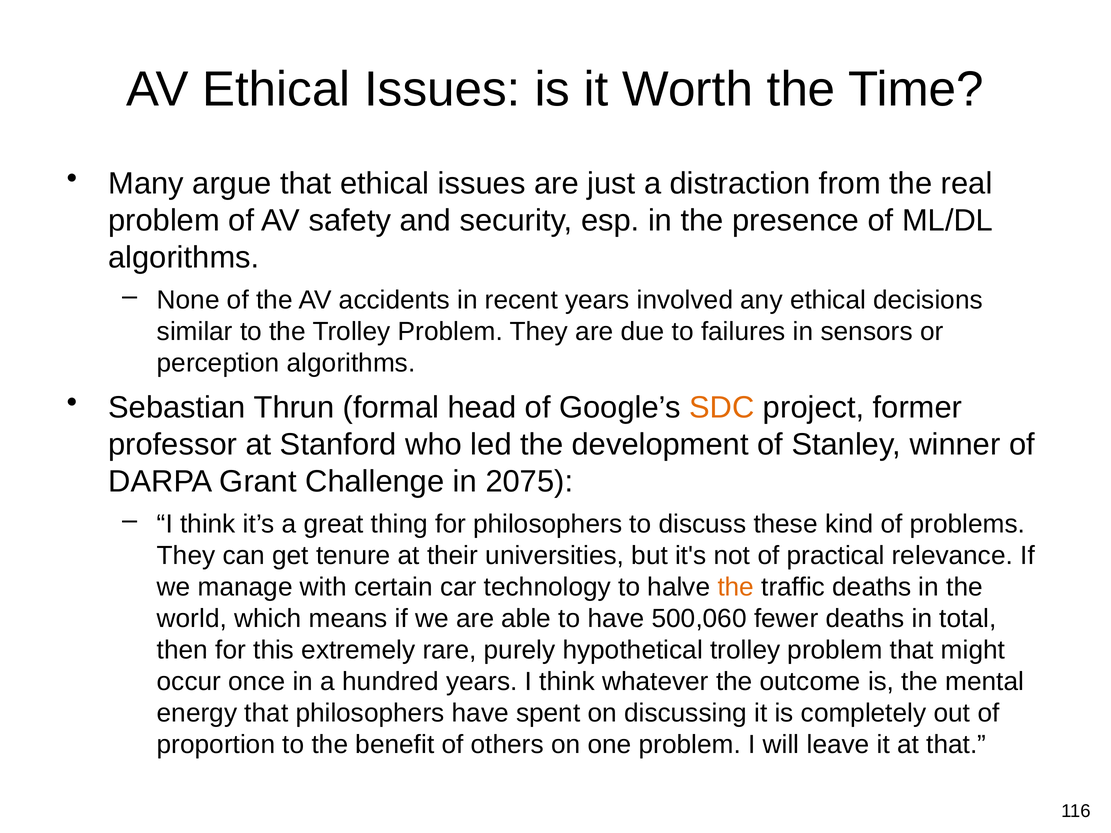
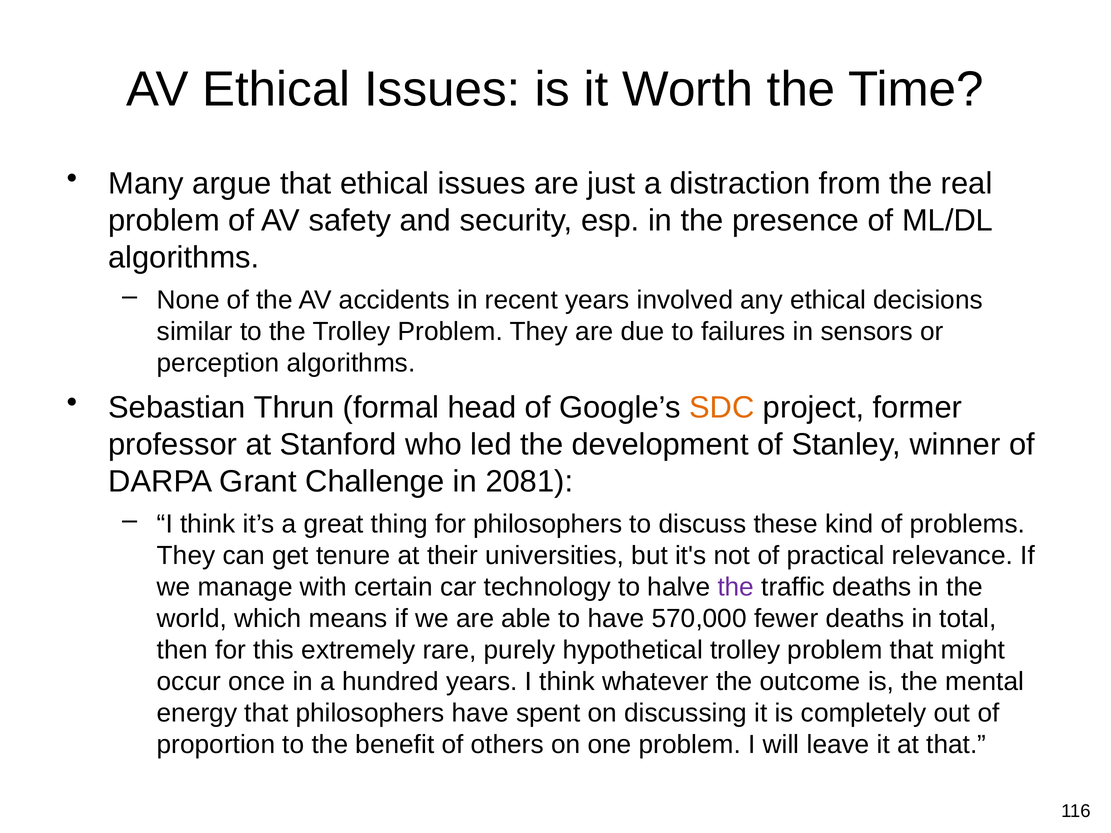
2075: 2075 -> 2081 (529, 482)
the colour: orange -> purple (736, 587)
500,060: 500,060 -> 570,000 (699, 619)
